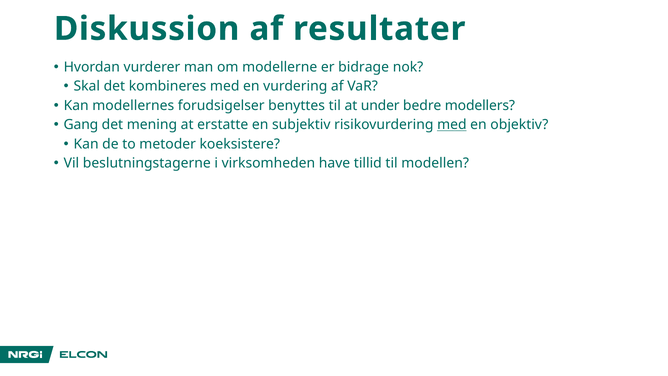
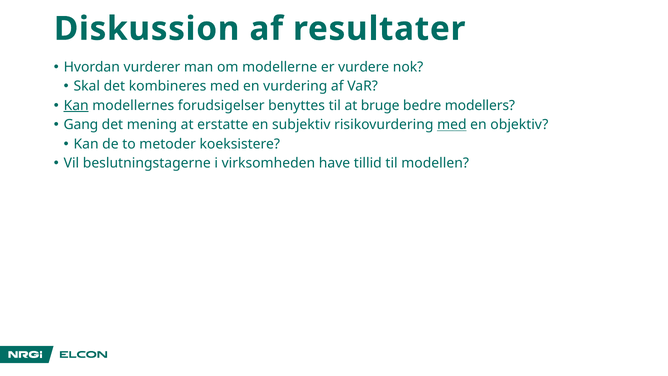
bidrage: bidrage -> vurdere (364, 67)
Kan underline: none -> present (76, 106)
under: under -> bruge (380, 106)
